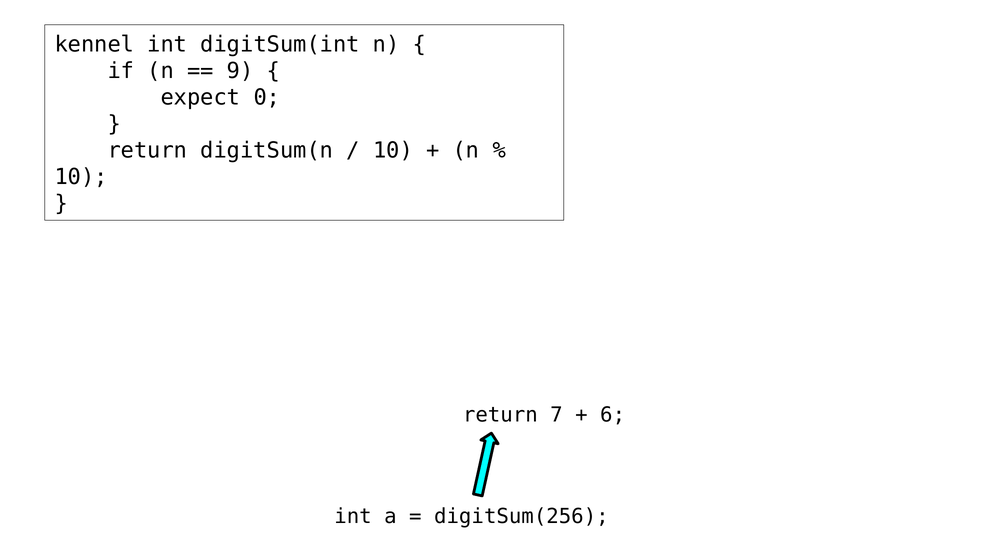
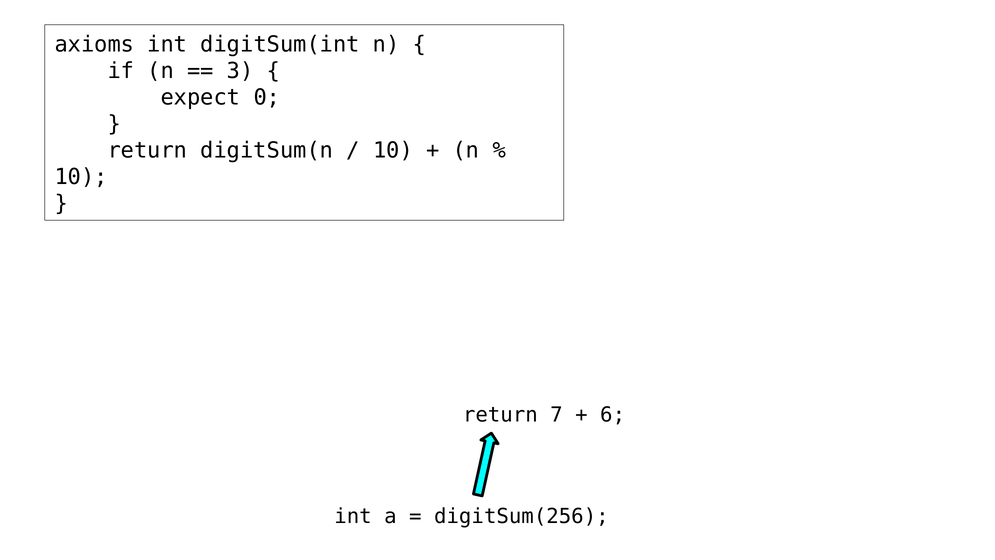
kennel: kennel -> axioms (94, 44)
9: 9 -> 3 (240, 71)
